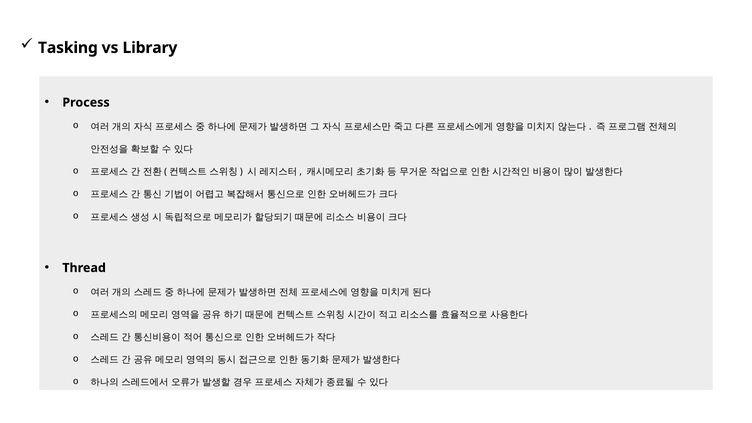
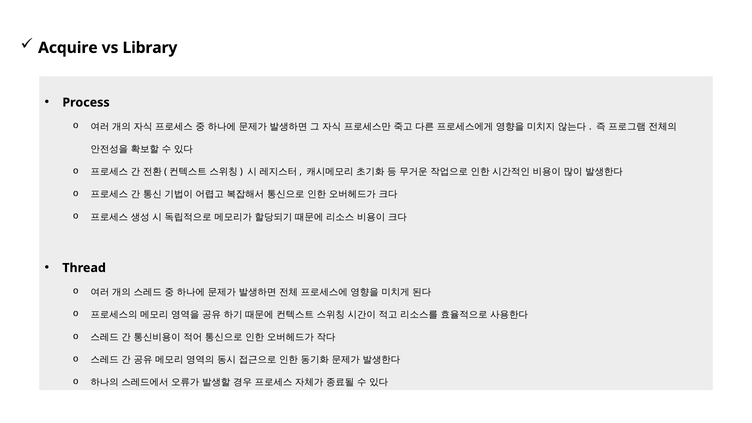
Tasking: Tasking -> Acquire (68, 48)
